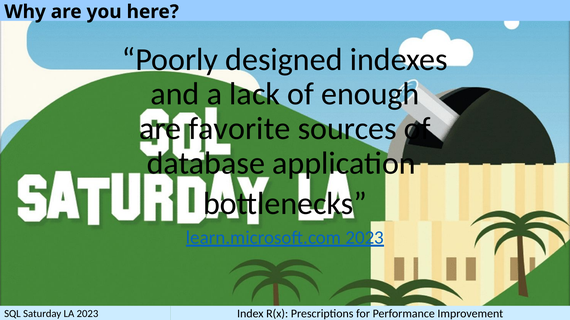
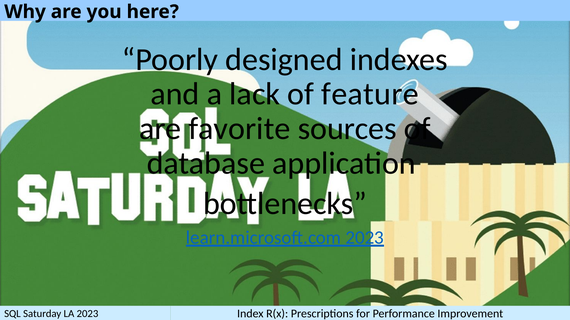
enough: enough -> feature (370, 94)
